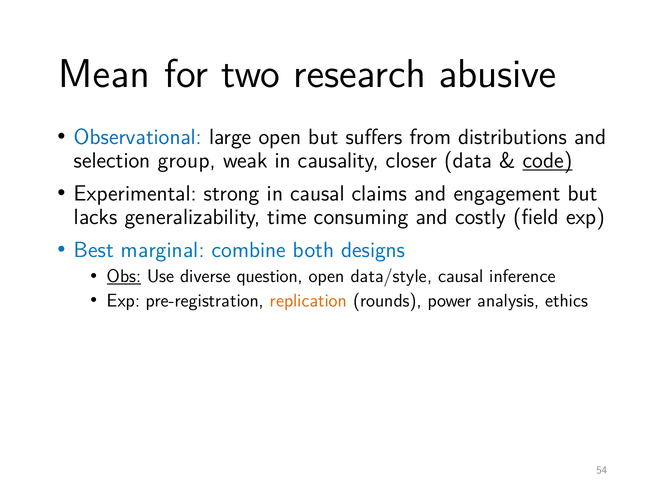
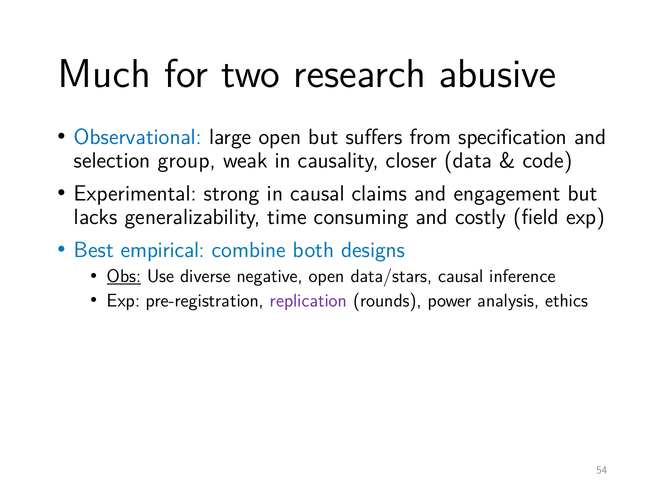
Mean: Mean -> Much (104, 74)
distributions: distributions -> specification (513, 137)
code underline: present -> none (548, 161)
marginal: marginal -> empirical (163, 250)
question: question -> negative (270, 276)
data/style: data/style -> data/stars (391, 276)
replication colour: orange -> purple (309, 301)
